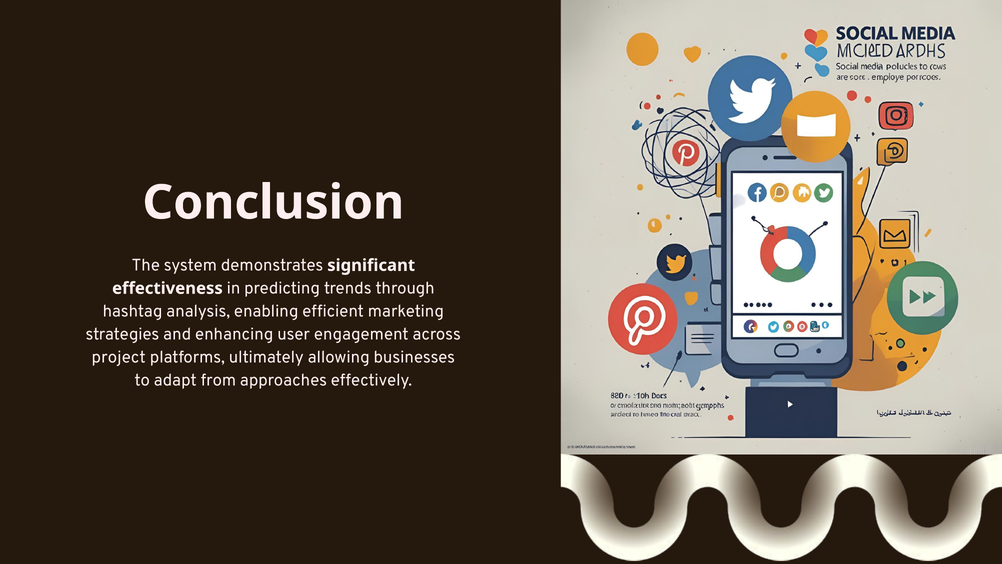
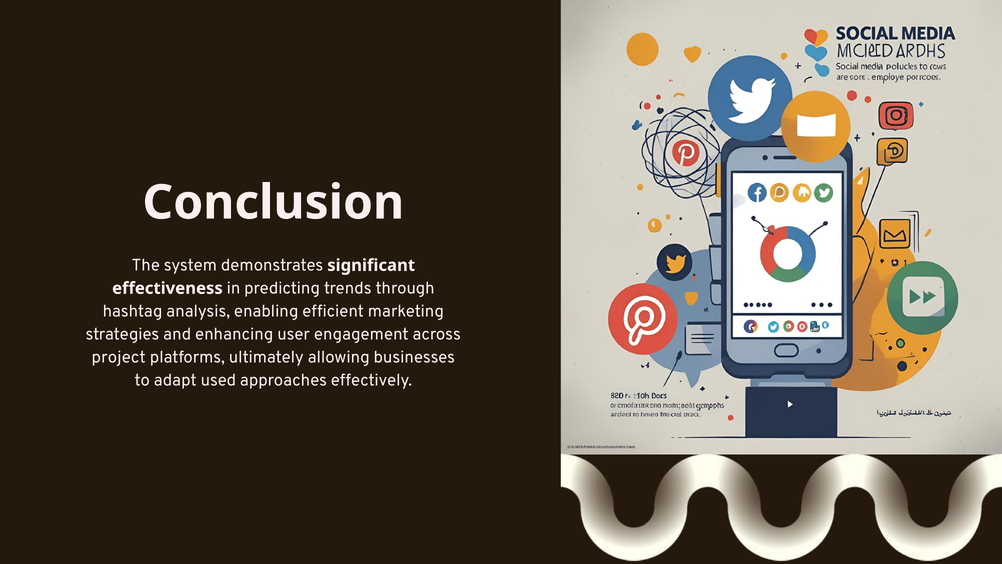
from: from -> used (218, 380)
